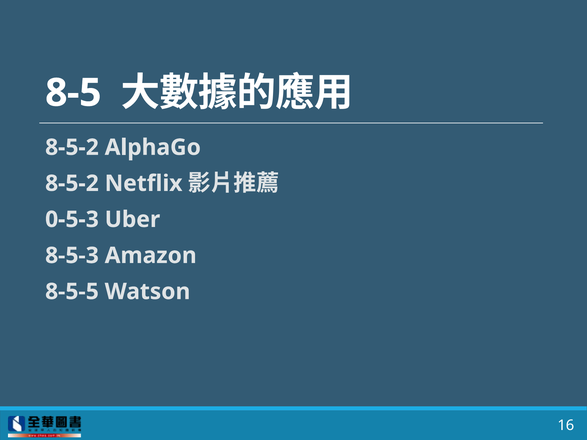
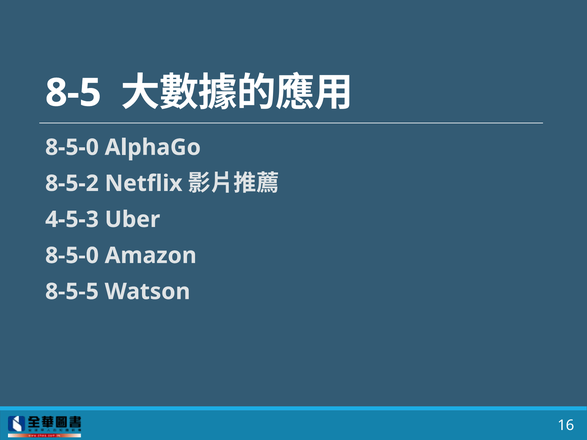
8-5-2: 8-5-2 -> 8-5-0 (72, 147)
0-5-3: 0-5-3 -> 4-5-3 (72, 220)
8-5-3: 8-5-3 -> 8-5-0 (72, 256)
